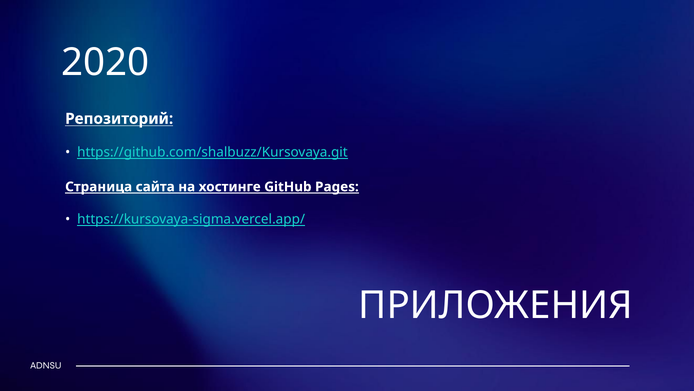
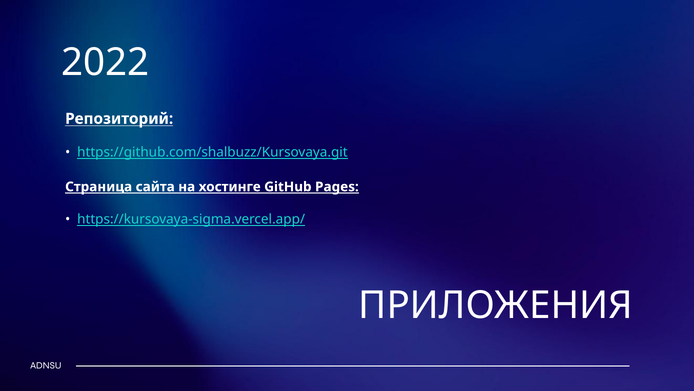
2020: 2020 -> 2022 (105, 62)
